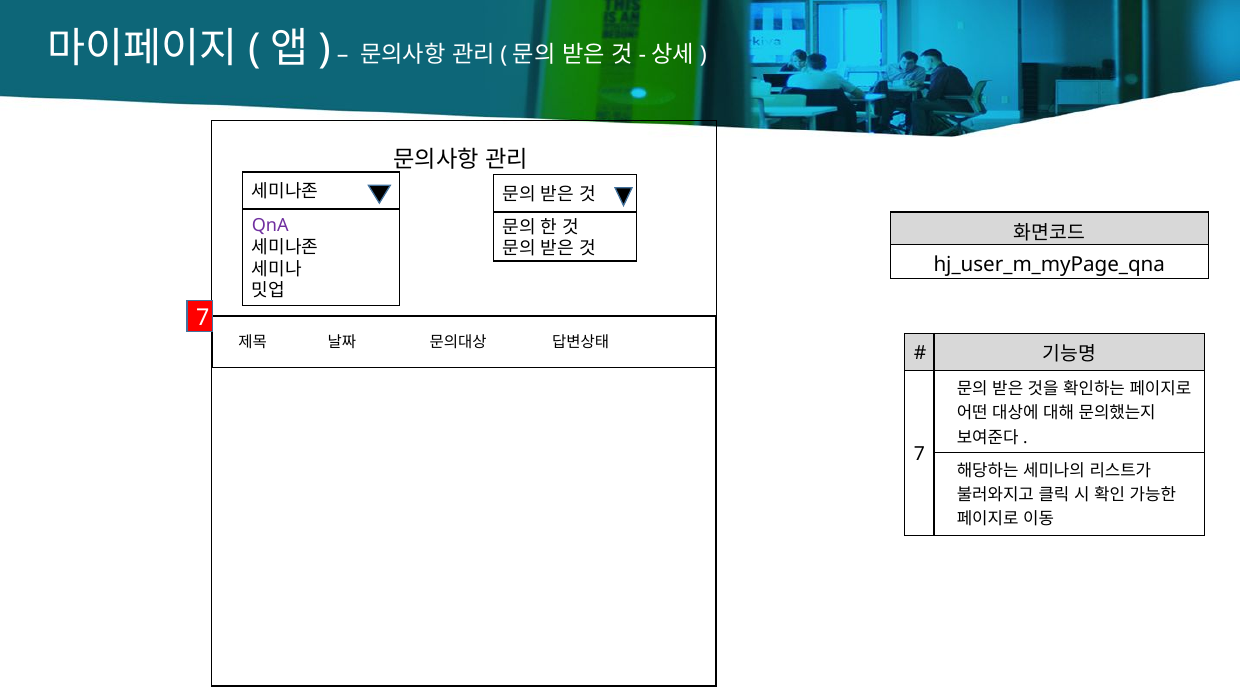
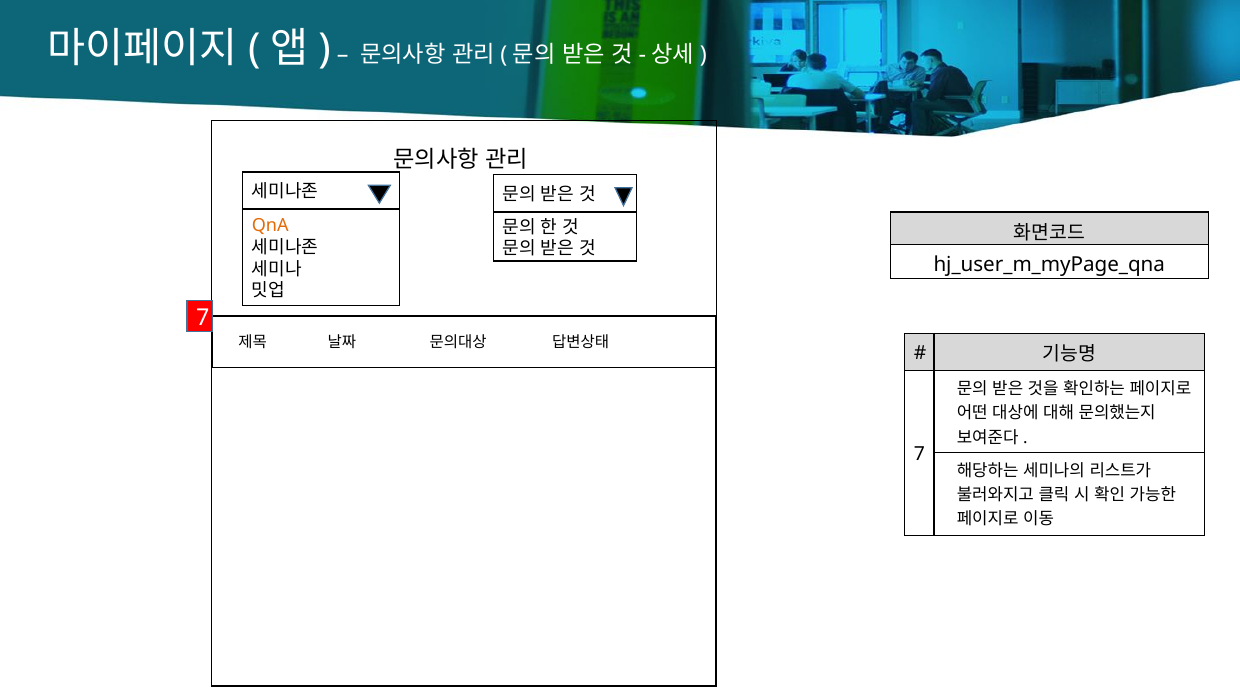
QnA colour: purple -> orange (270, 226)
